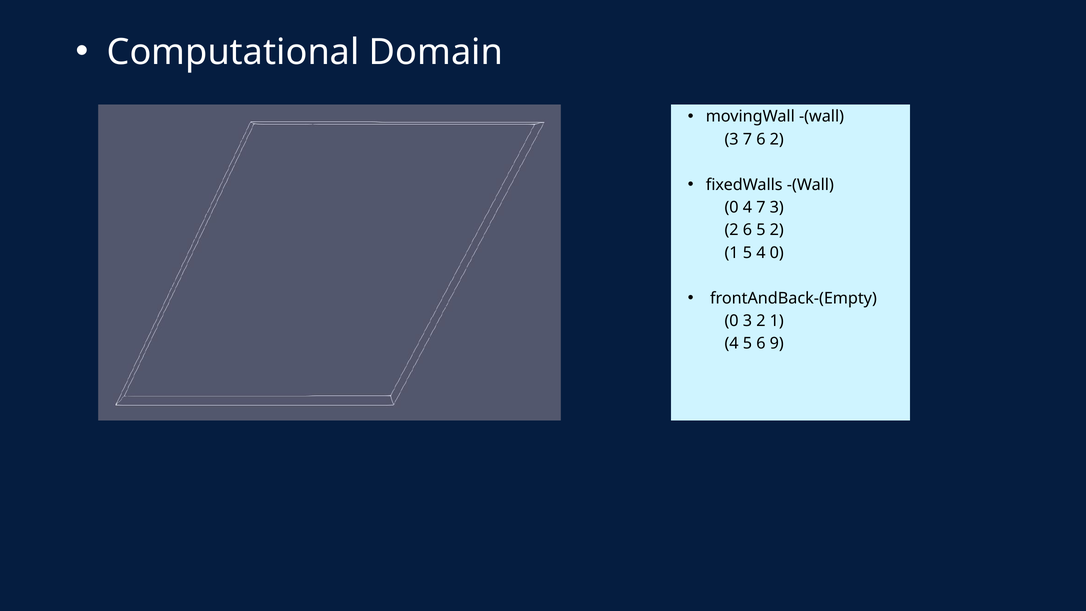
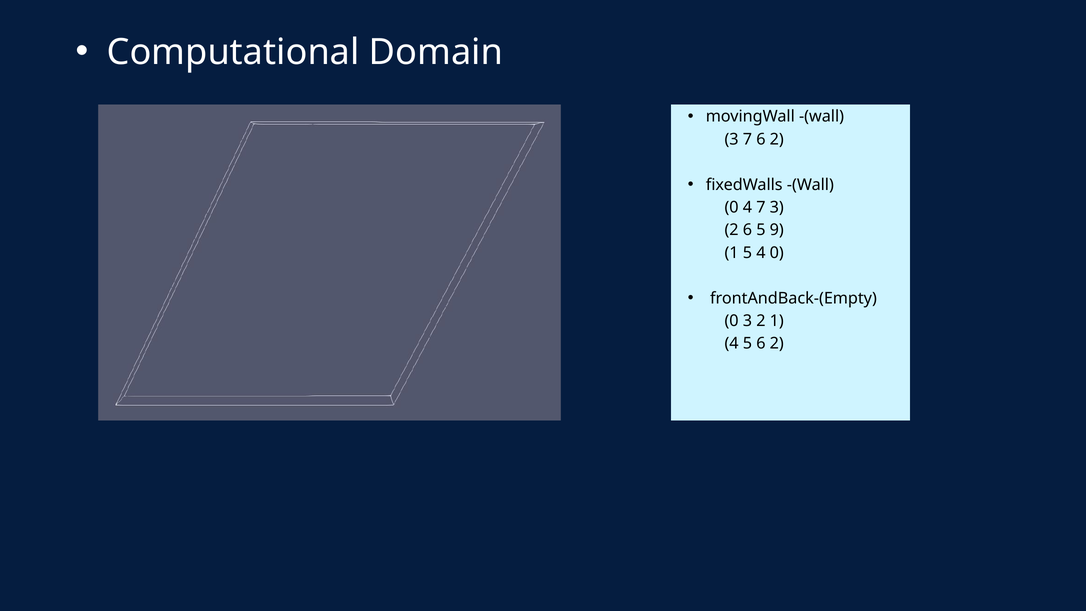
5 2: 2 -> 9 (777, 230)
5 6 9: 9 -> 2 (777, 344)
